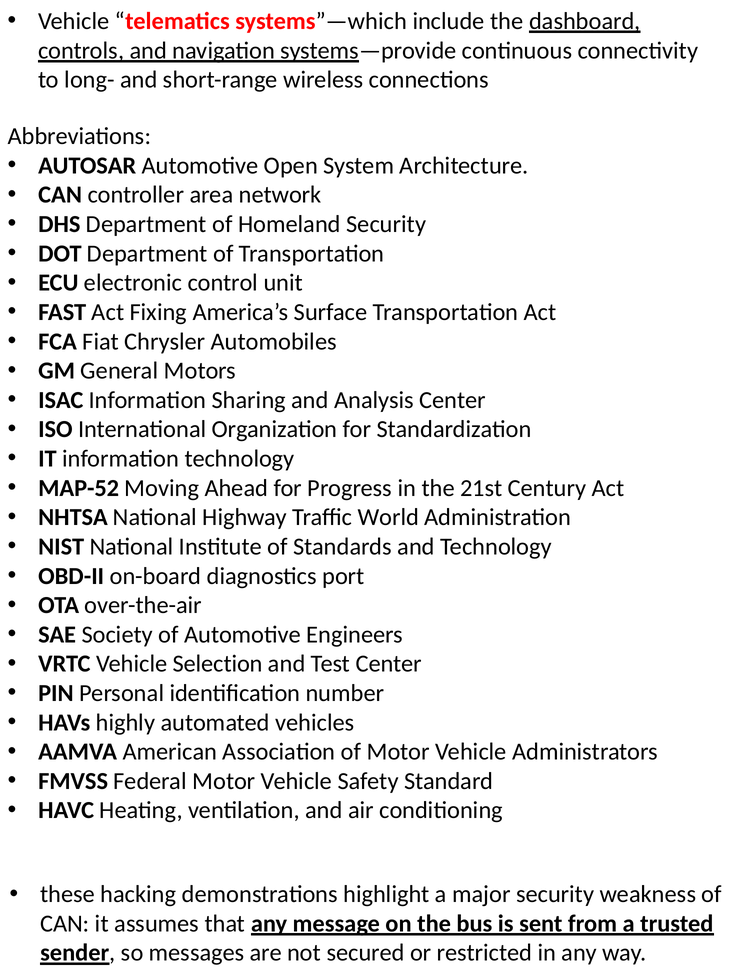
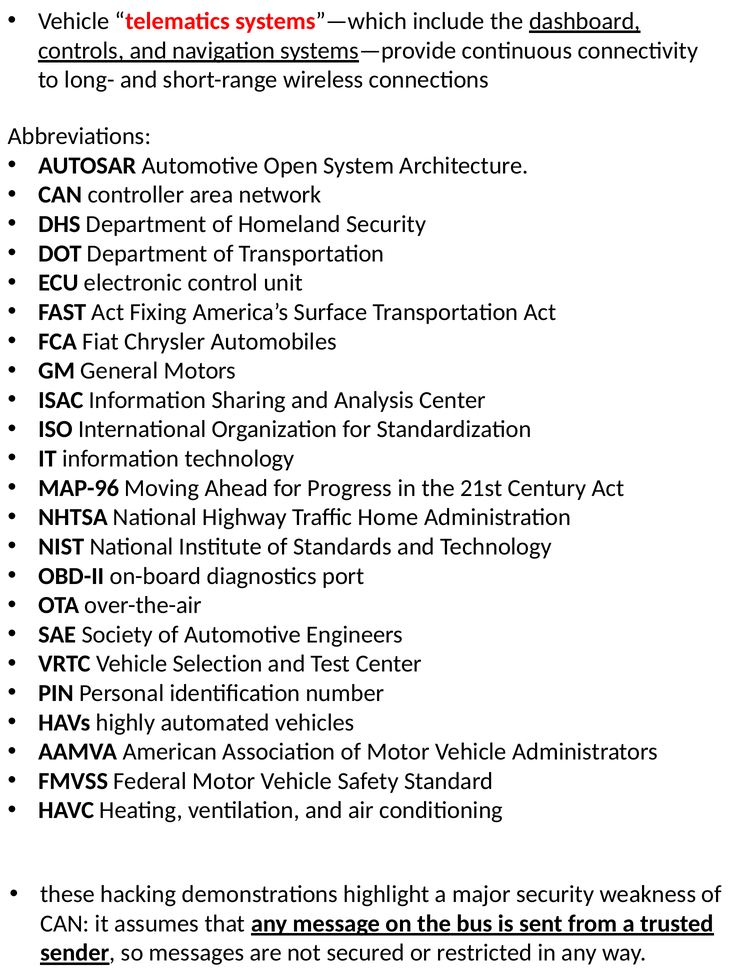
MAP-52: MAP-52 -> MAP-96 (79, 488)
World: World -> Home (388, 518)
